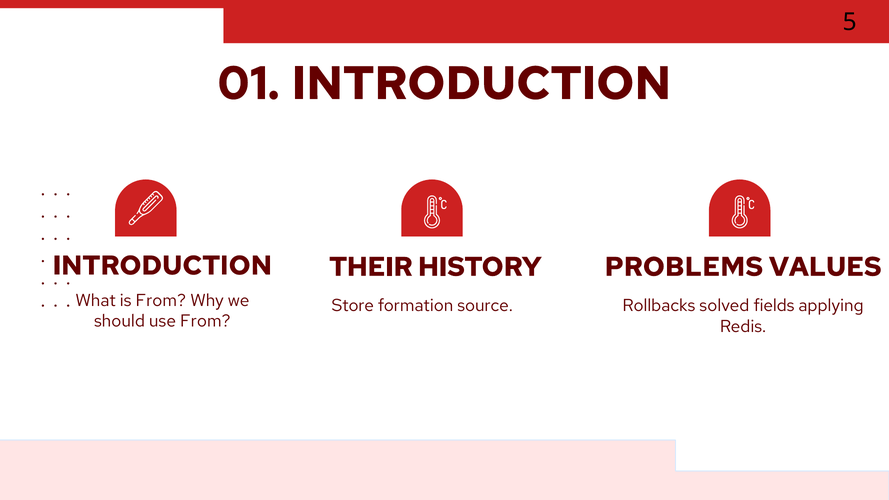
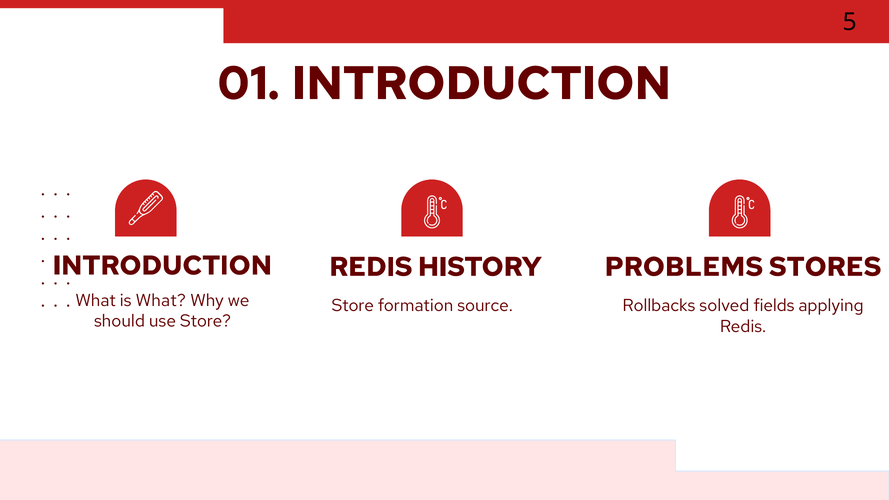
INTRODUCTION THEIR: THEIR -> REDIS (371, 267)
VALUES: VALUES -> STORES (825, 267)
is From: From -> What (161, 300)
use From: From -> Store (205, 321)
